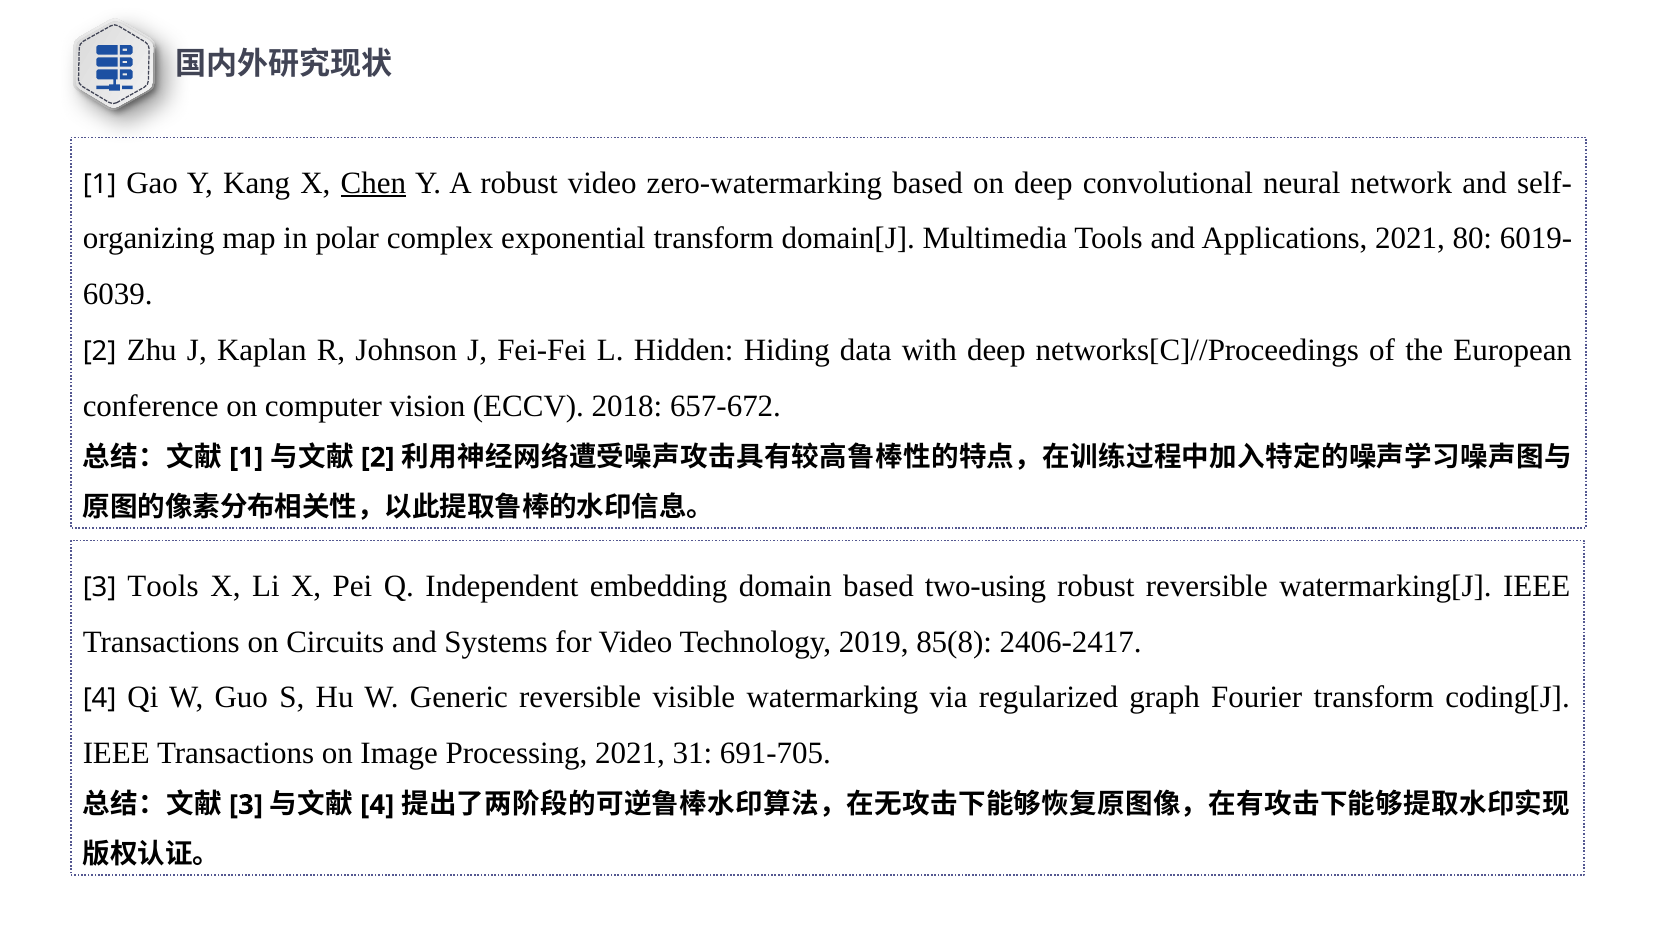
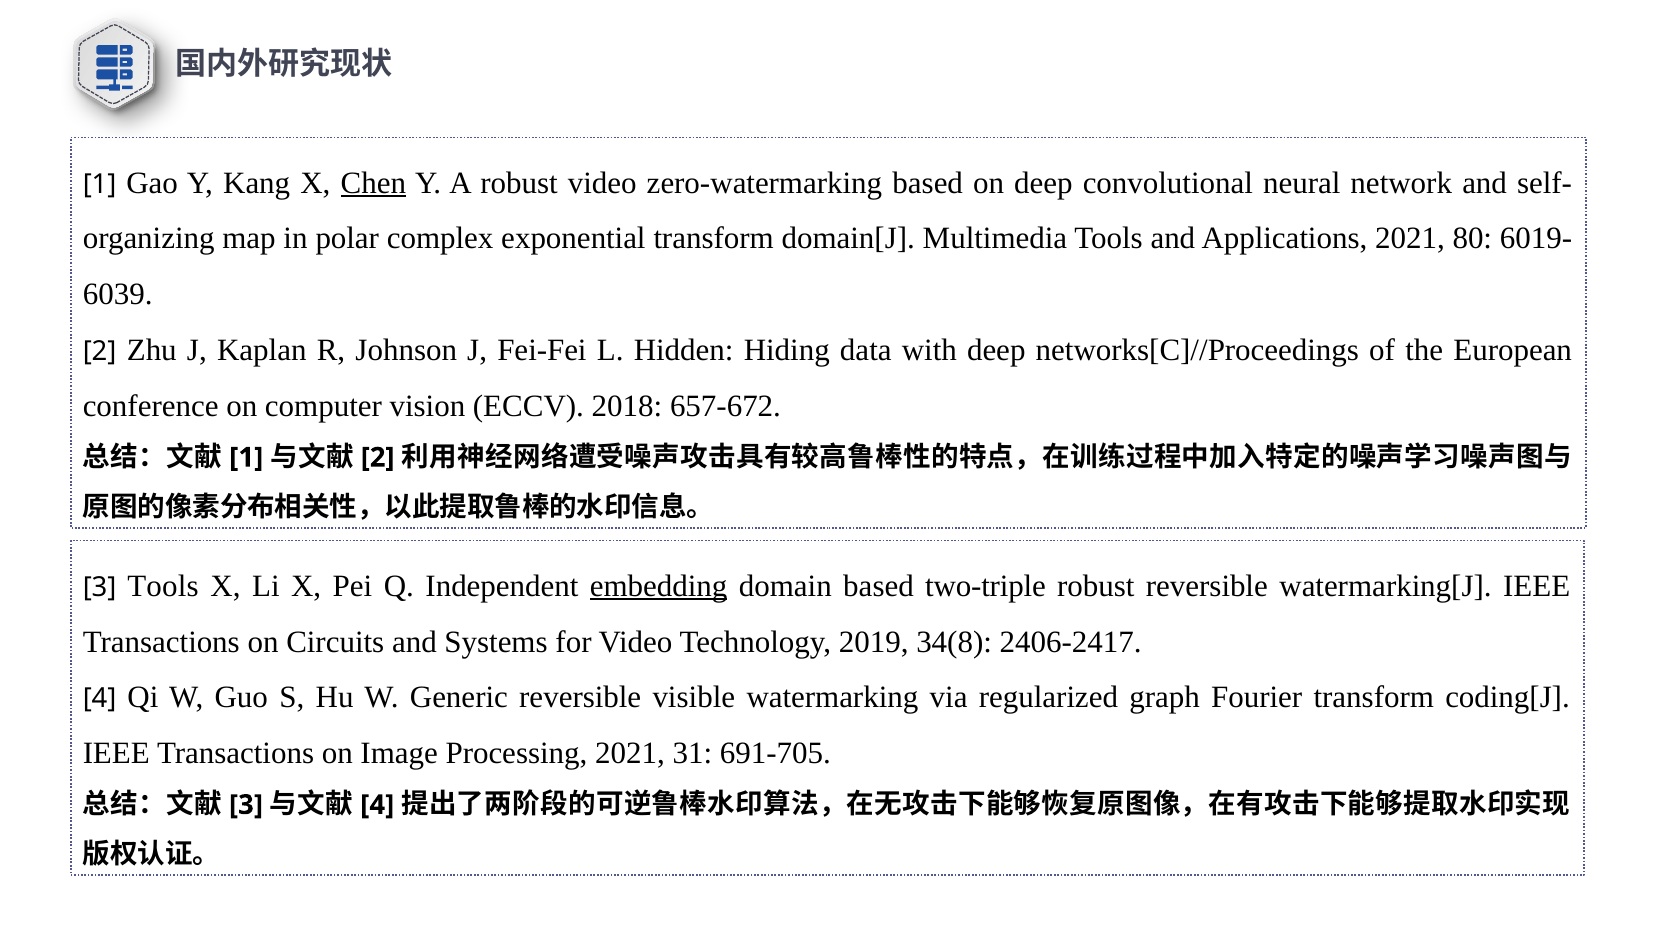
embedding underline: none -> present (659, 586)
two-using: two-using -> two-triple (985, 586)
85(8: 85(8 -> 34(8 (954, 642)
